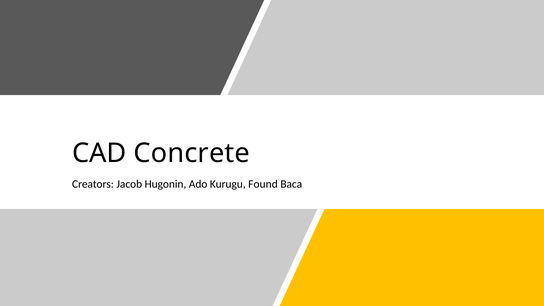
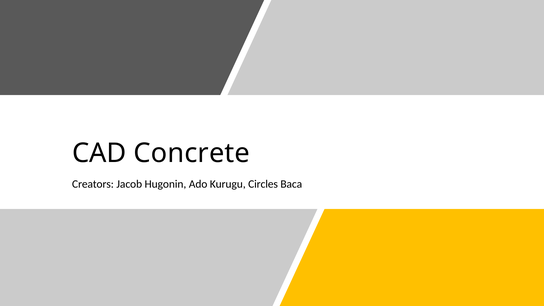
Found: Found -> Circles (263, 184)
